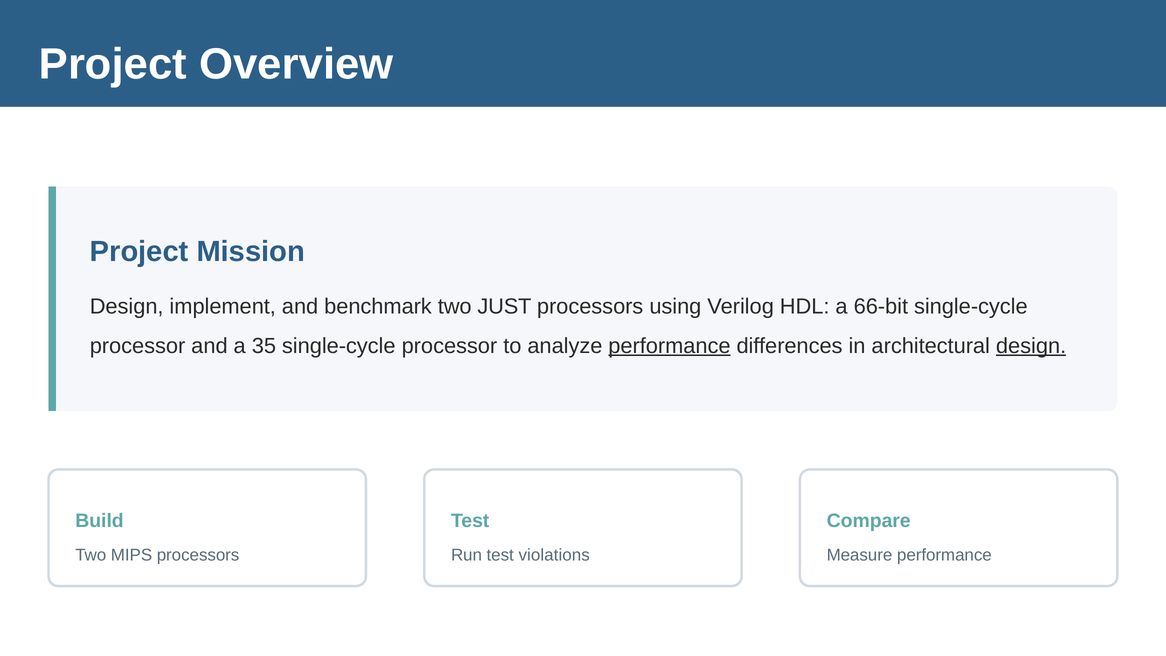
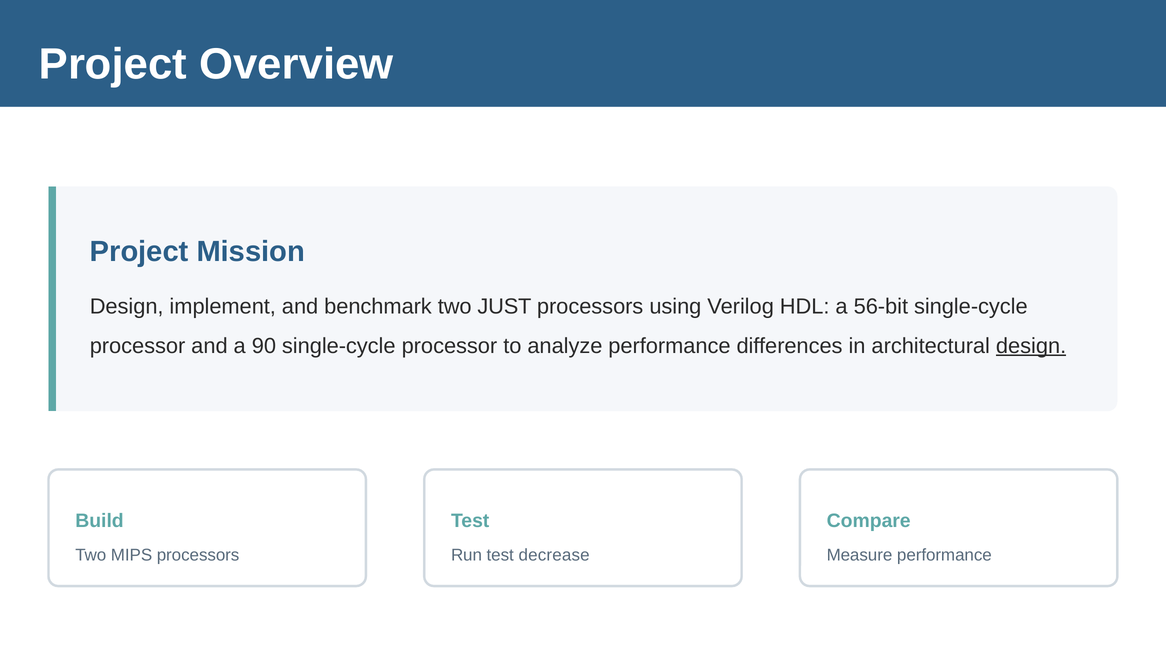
66-bit: 66-bit -> 56-bit (881, 306)
35: 35 -> 90 (264, 346)
performance underline: present -> none (669, 346)
violations: violations -> decrease (554, 555)
